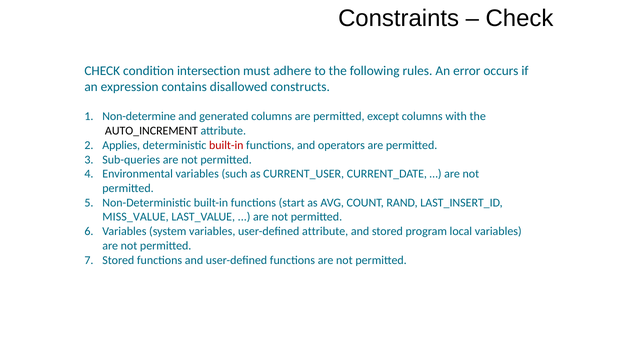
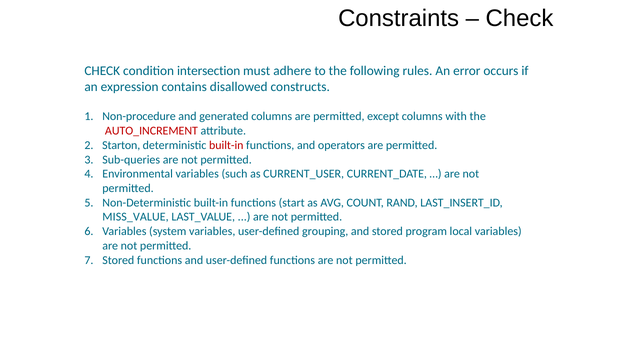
Non-determine: Non-determine -> Non-procedure (139, 116)
AUTO_INCREMENT colour: black -> red (151, 131)
Applies: Applies -> Starton (121, 145)
user-defined attribute: attribute -> grouping (325, 231)
